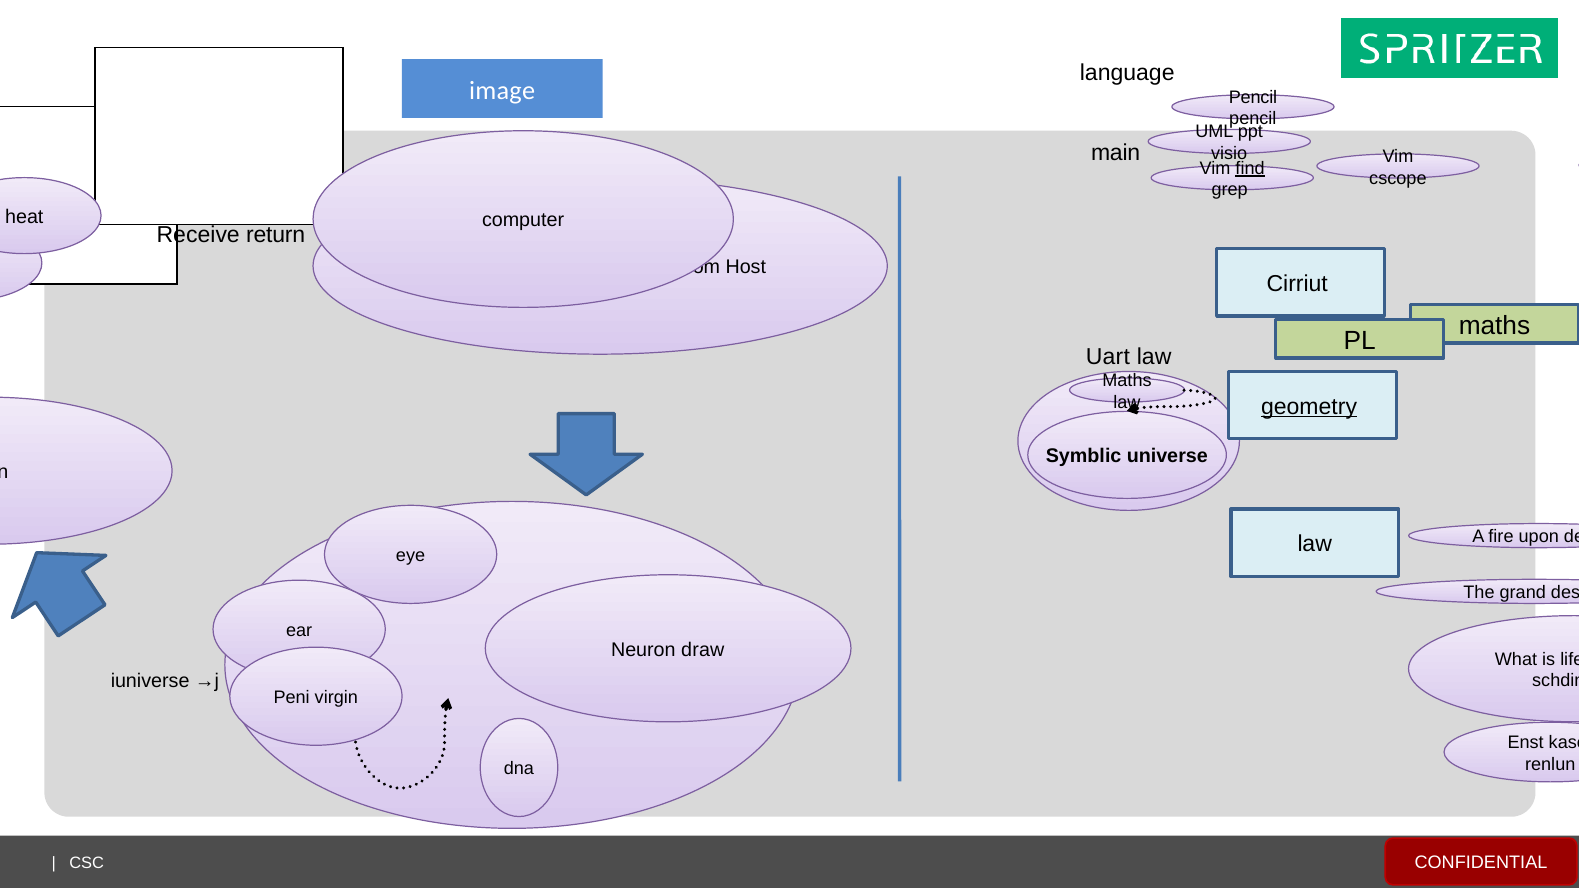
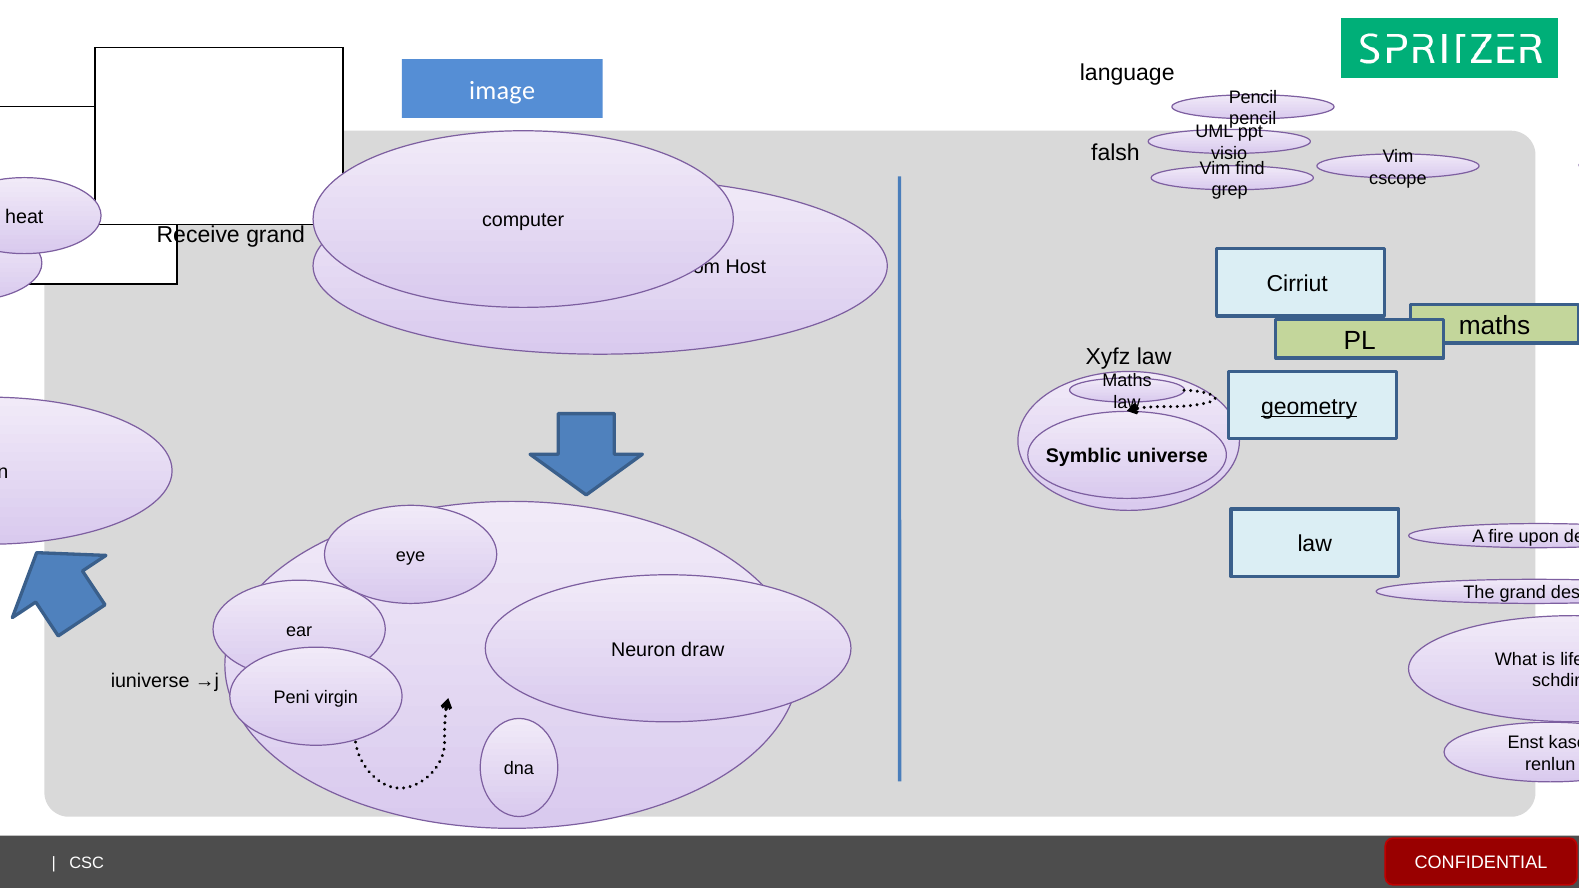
main: main -> falsh (1116, 153)
find underline: present -> none (1250, 168)
Receive return: return -> grand (276, 235)
Uart: Uart -> Xyfz (1108, 357)
